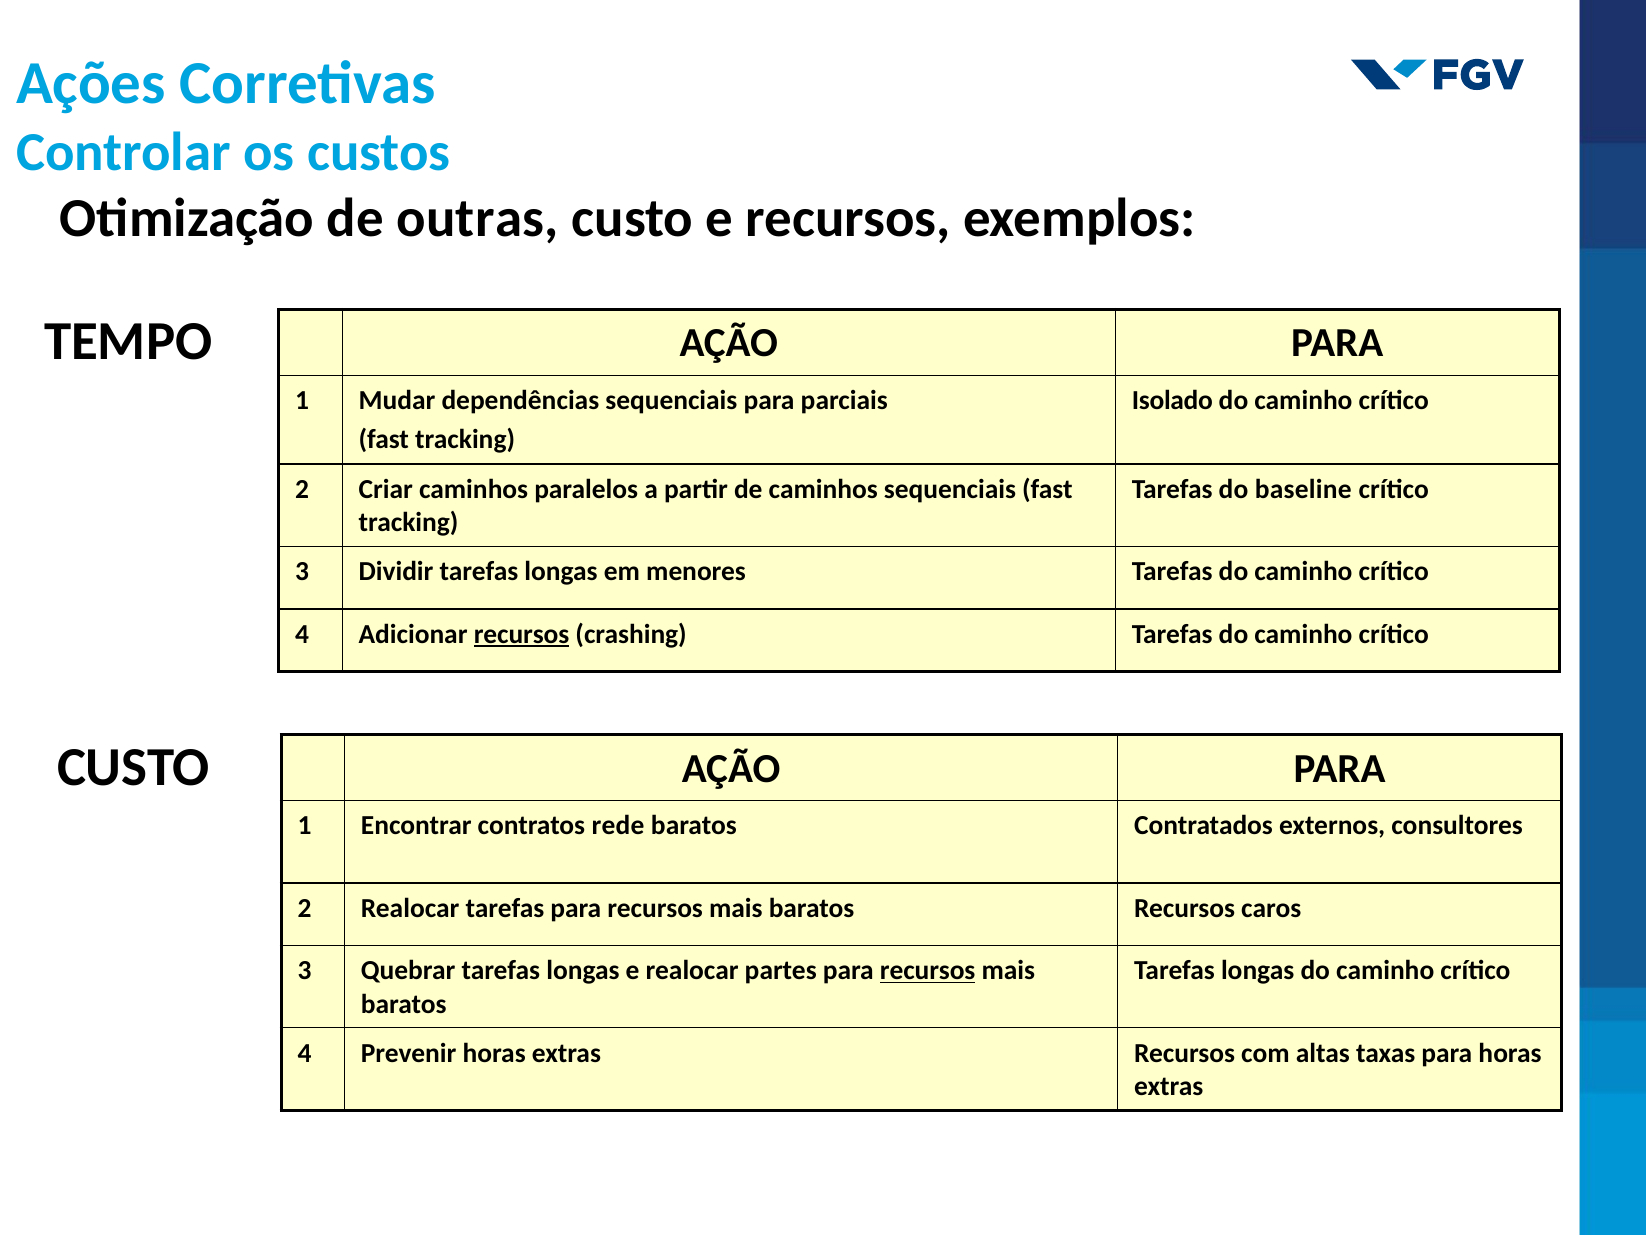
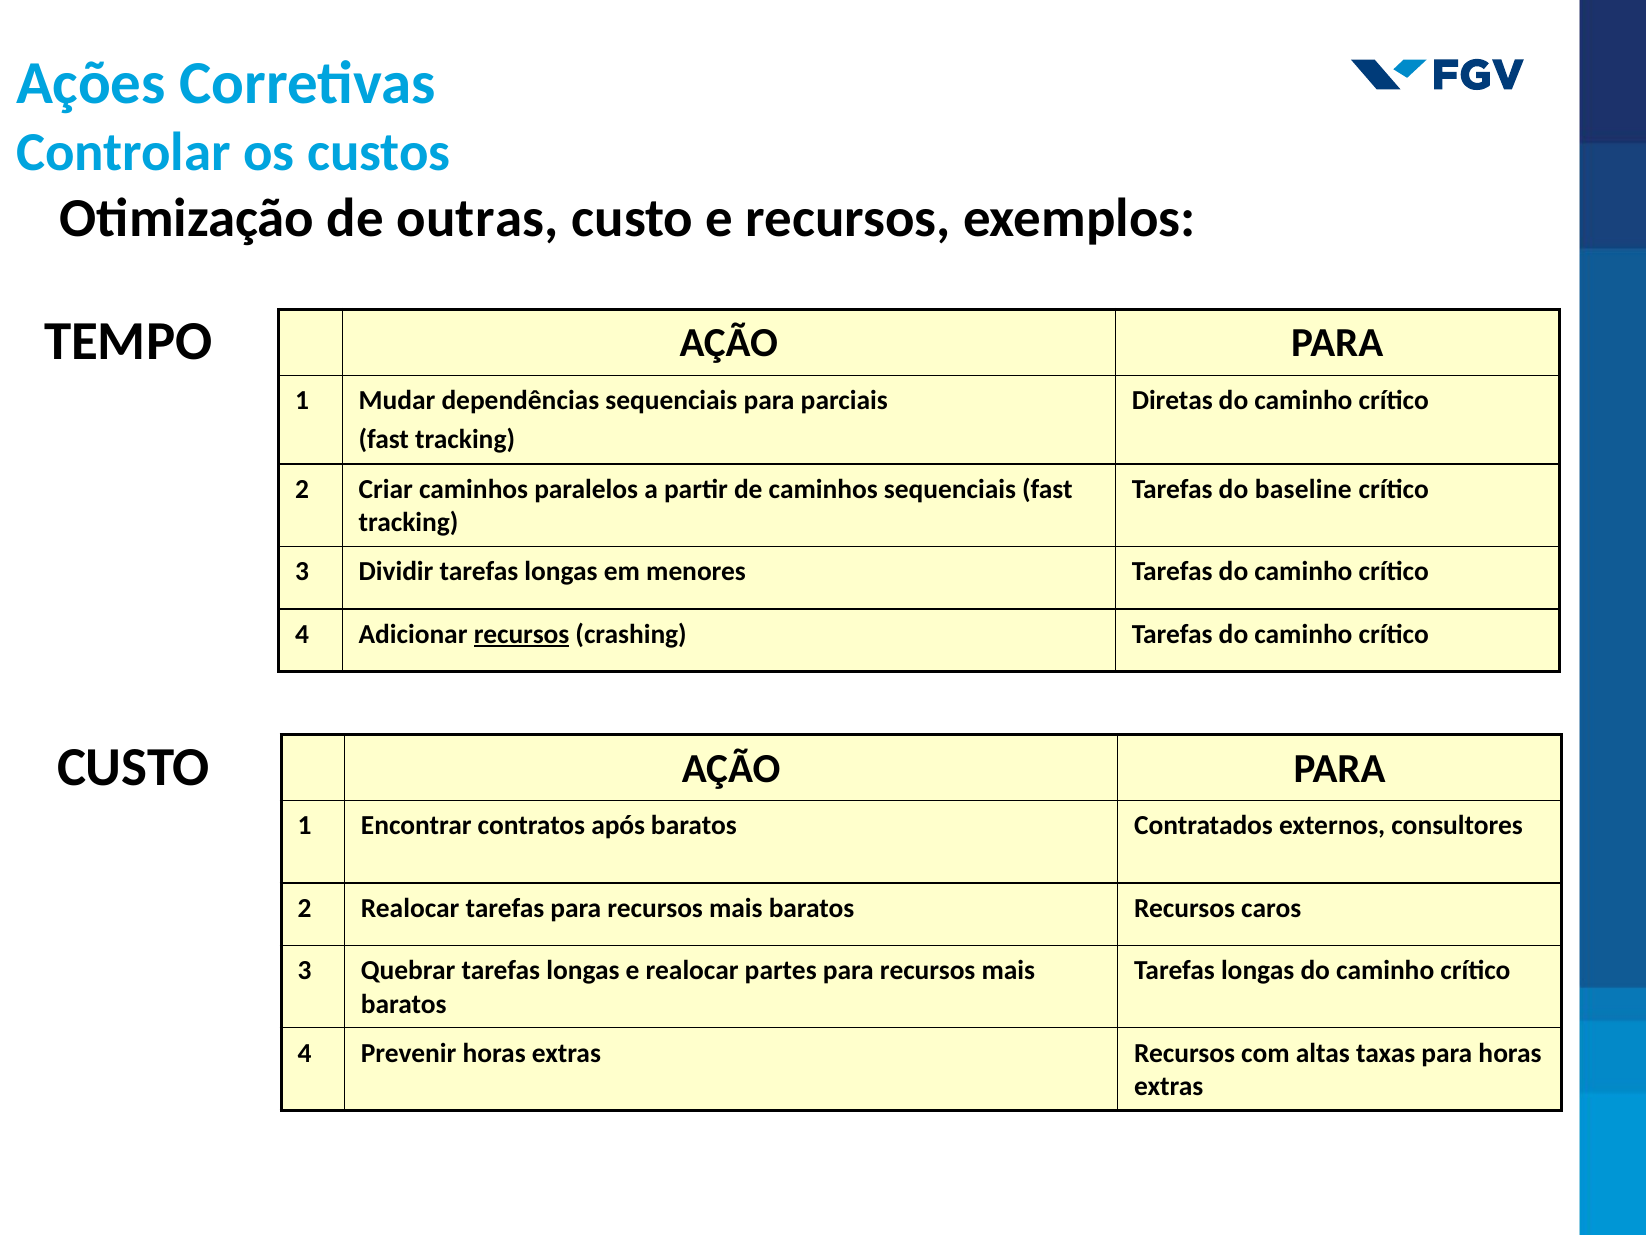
Isolado: Isolado -> Diretas (1172, 401)
rede: rede -> após (618, 826)
recursos underline: present -> none (928, 971)
